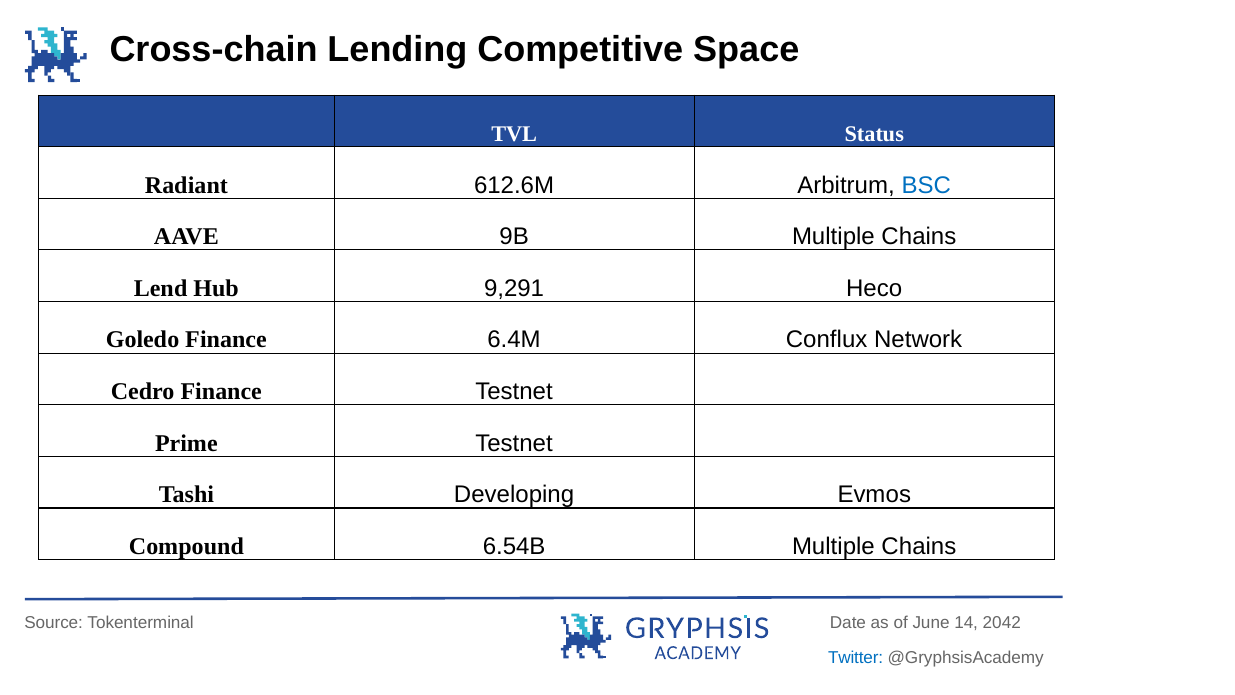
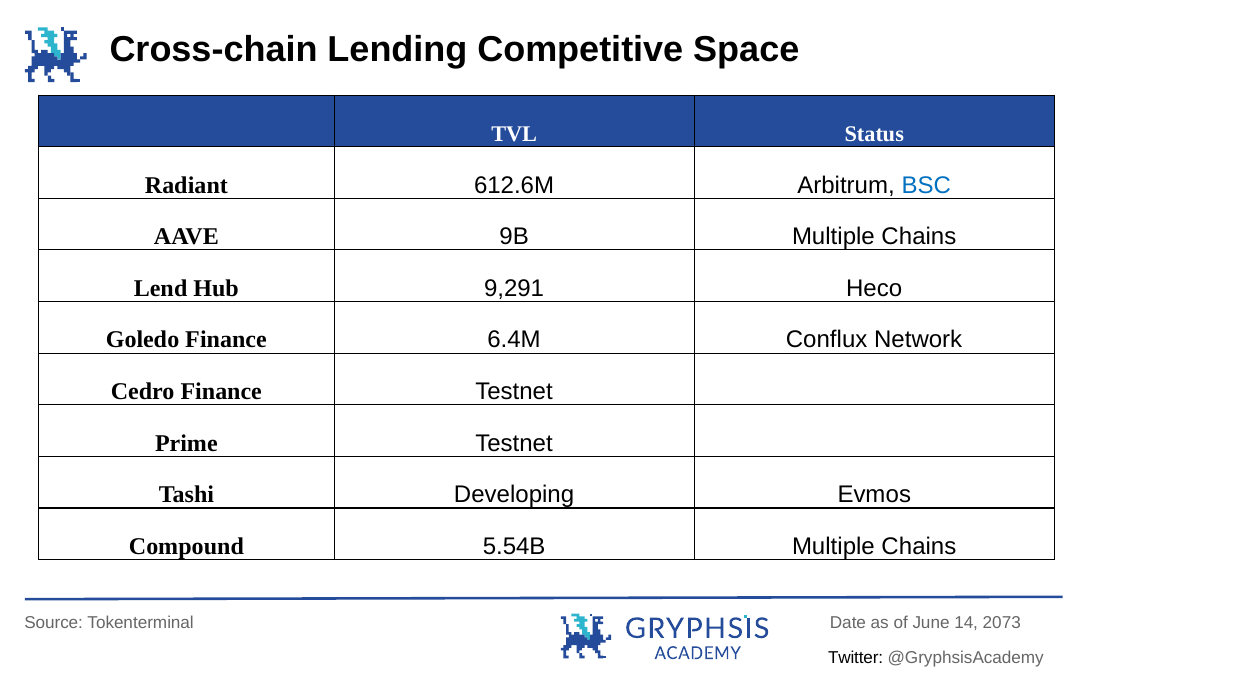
6.54B: 6.54B -> 5.54B (514, 546)
2042: 2042 -> 2073 (1002, 623)
Twitter colour: blue -> black (856, 658)
